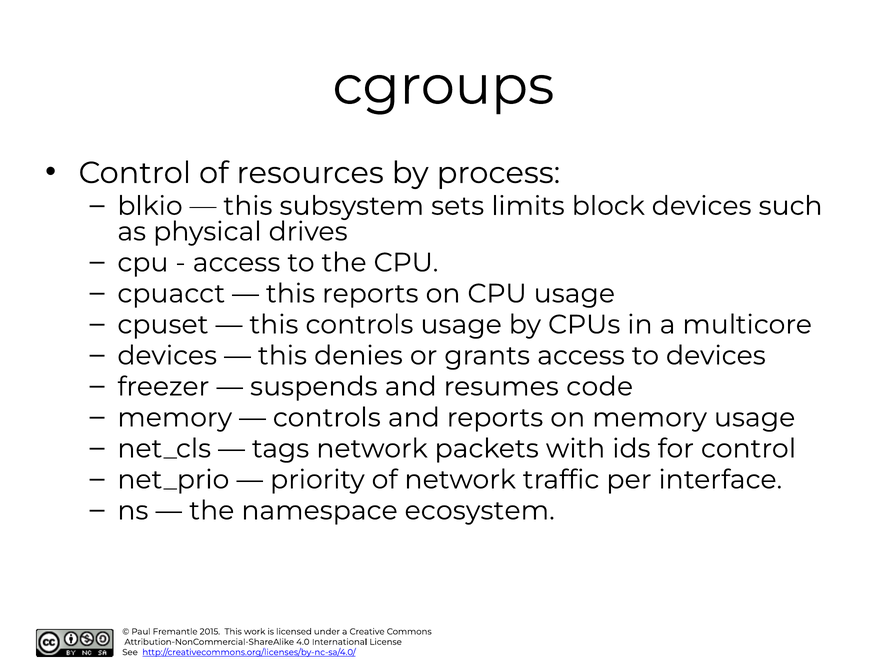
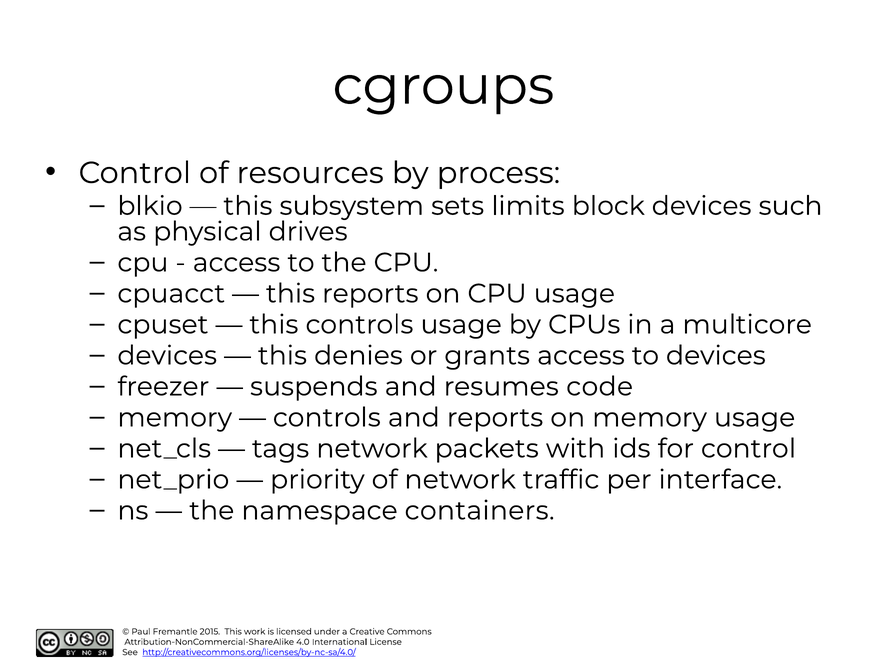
ecosystem: ecosystem -> containers (480, 511)
